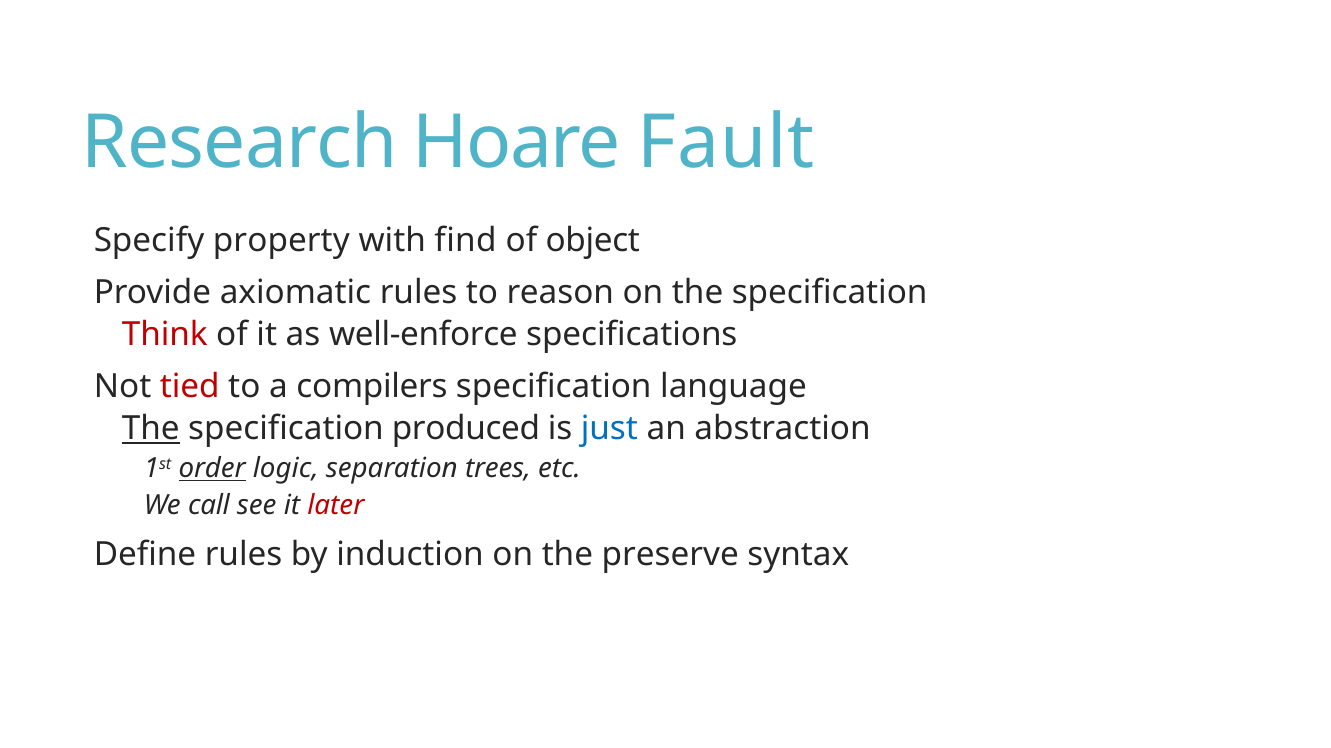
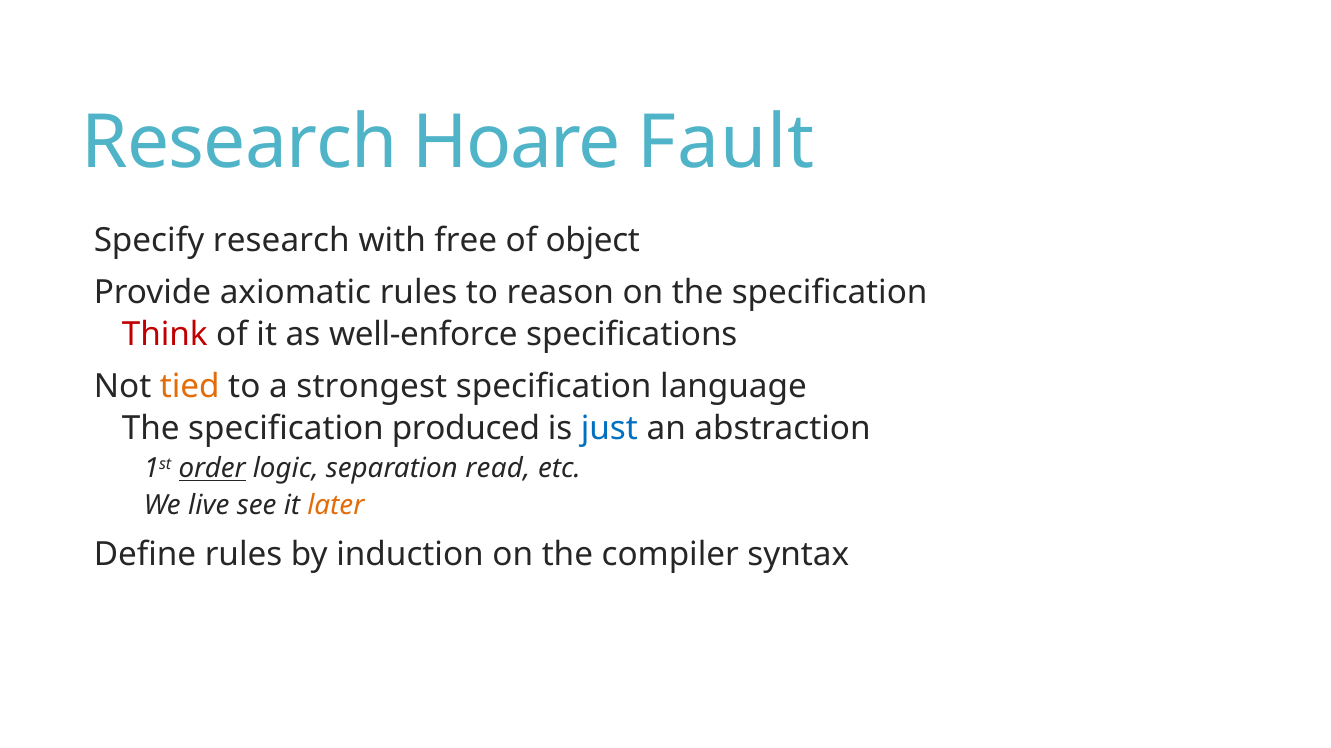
Specify property: property -> research (281, 241)
find: find -> free (466, 241)
tied colour: red -> orange (190, 387)
compilers: compilers -> strongest (372, 387)
The underline: present -> none (151, 429)
trees: trees -> read (498, 469)
call: call -> live (209, 506)
later colour: red -> orange (336, 506)
preserve: preserve -> compiler (670, 555)
